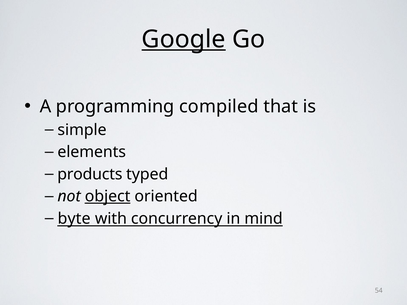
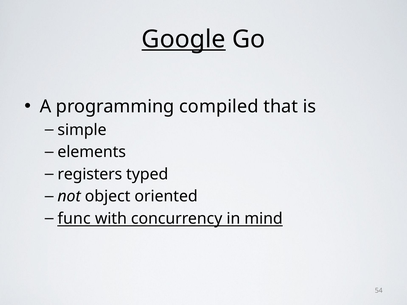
products: products -> registers (90, 174)
object underline: present -> none (108, 197)
byte: byte -> func (74, 219)
